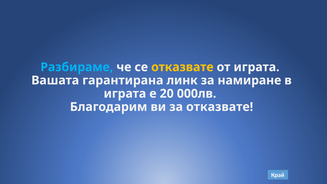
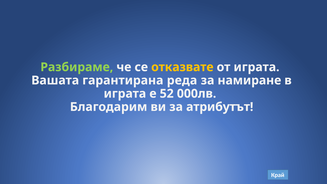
Разбираме colour: light blue -> light green (77, 67)
линк: линк -> реда (182, 80)
20: 20 -> 52 (167, 94)
за отказвате: отказвате -> атрибутът (220, 107)
